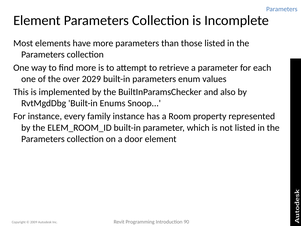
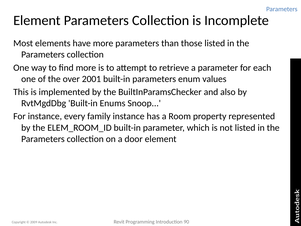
2029: 2029 -> 2001 (91, 79)
